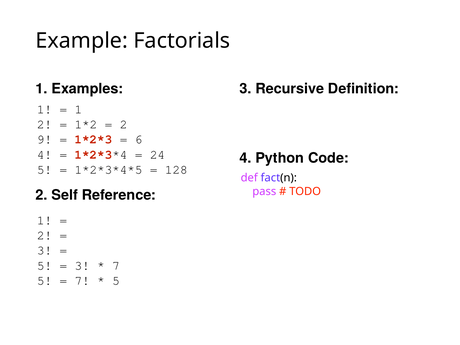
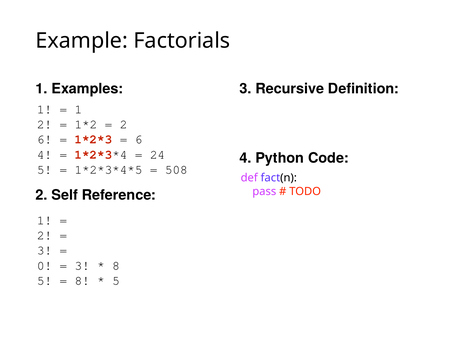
9: 9 -> 6 (44, 139)
128: 128 -> 508 (176, 170)
5: 5 -> 0 (44, 266)
7: 7 -> 8 (116, 266)
7: 7 -> 8 (82, 281)
